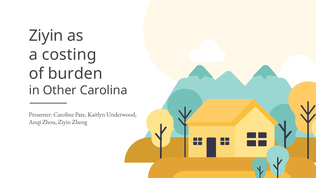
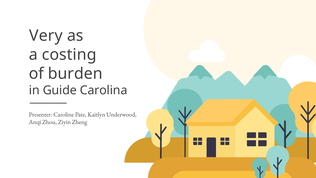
Ziyin: Ziyin -> Very (46, 36)
Other: Other -> Guide (60, 90)
